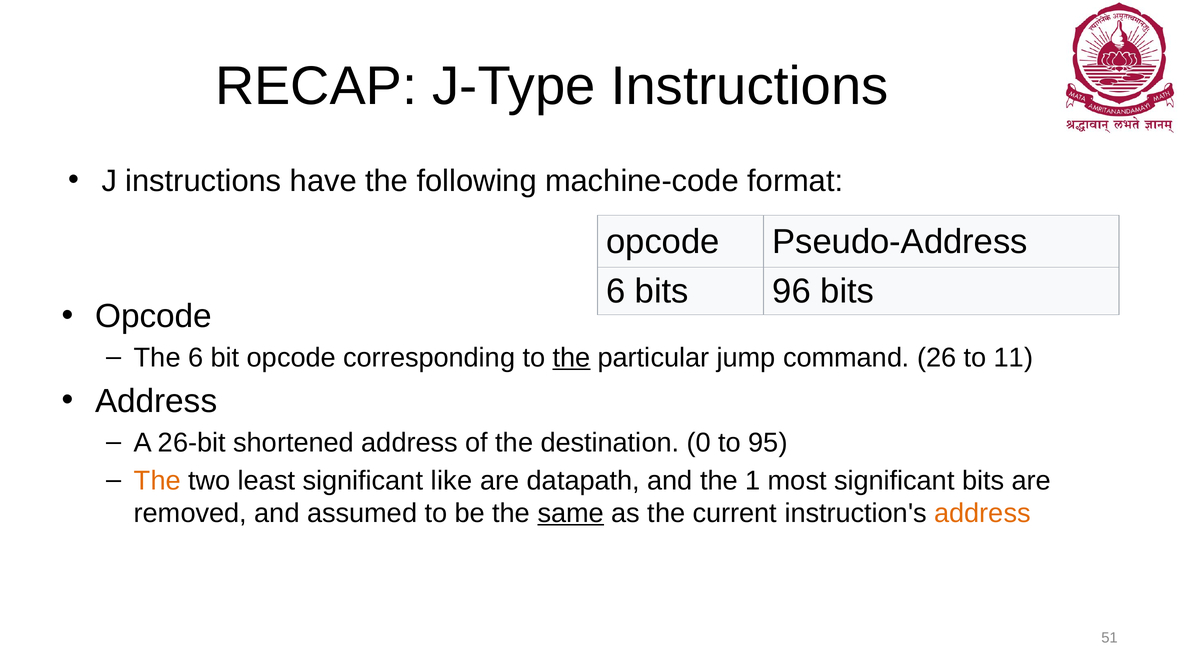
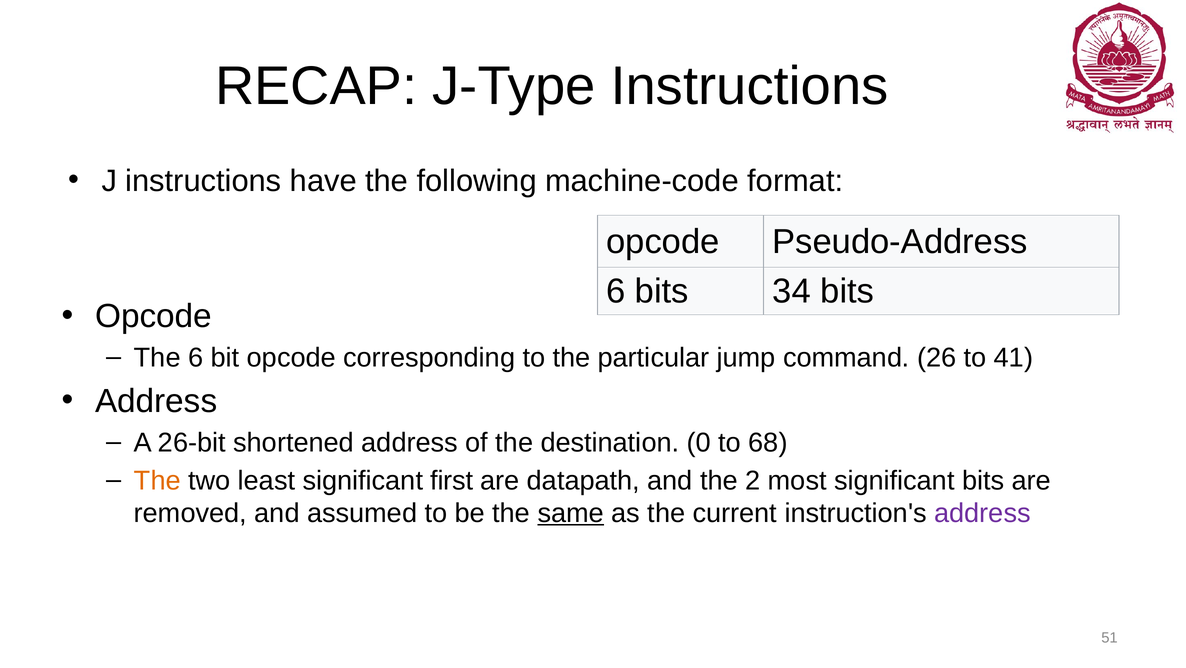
96: 96 -> 34 (792, 291)
the underline: present -> none (572, 357)
11: 11 -> 41 (1013, 357)
95: 95 -> 68 (768, 442)
like: like -> first (452, 480)
1: 1 -> 2 (753, 480)
address colour: orange -> purple (982, 513)
